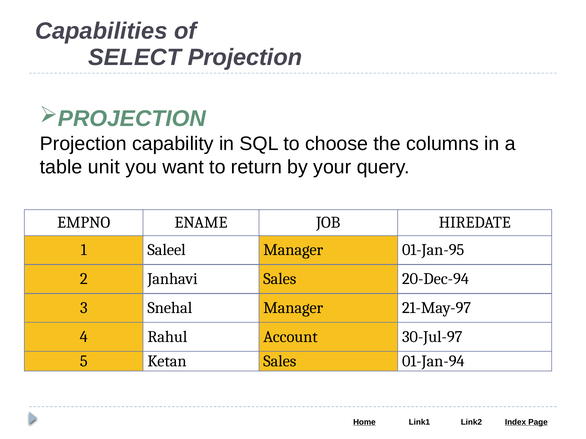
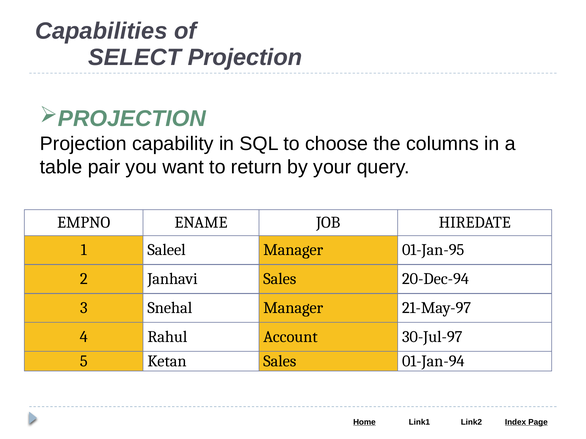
unit: unit -> pair (104, 167)
